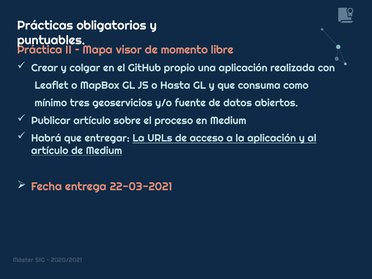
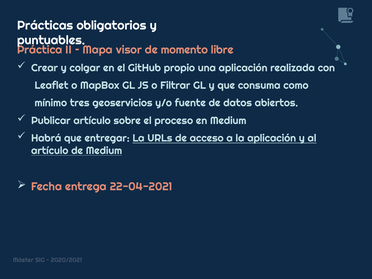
Hasta: Hasta -> Filtrar (175, 85)
22-03-2021: 22-03-2021 -> 22-04-2021 (141, 187)
